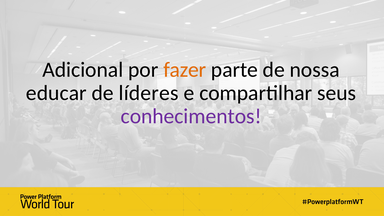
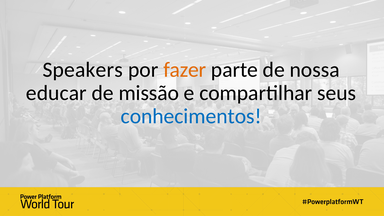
Adicional: Adicional -> Speakers (83, 70)
líderes: líderes -> missão (149, 93)
conhecimentos colour: purple -> blue (191, 116)
